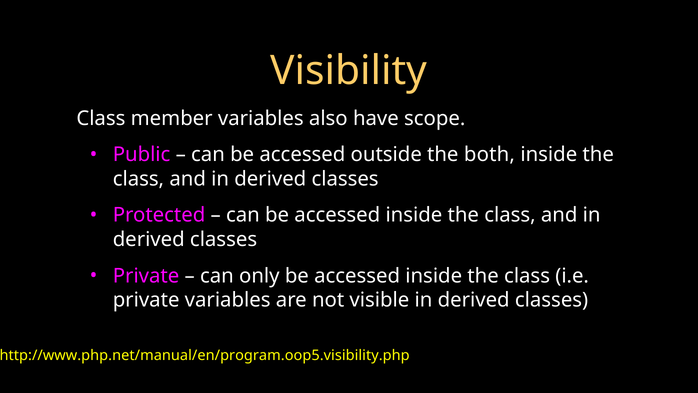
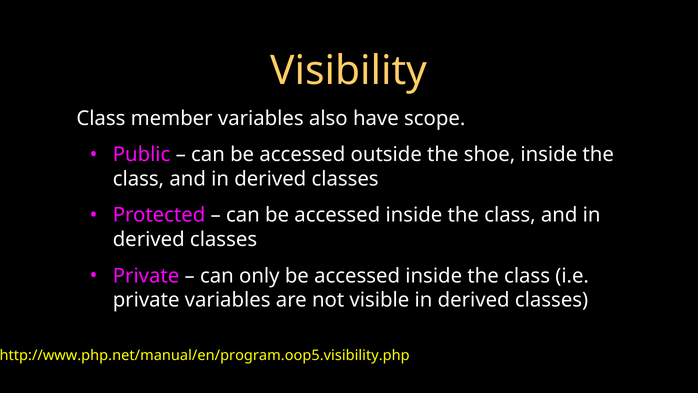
both: both -> shoe (490, 155)
